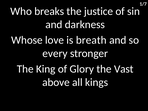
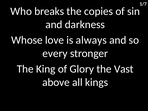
justice: justice -> copies (99, 11)
breath: breath -> always (91, 40)
